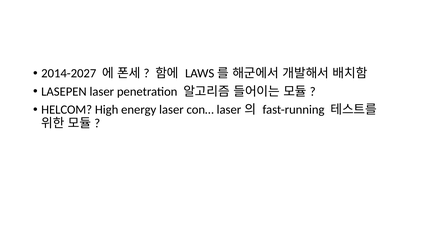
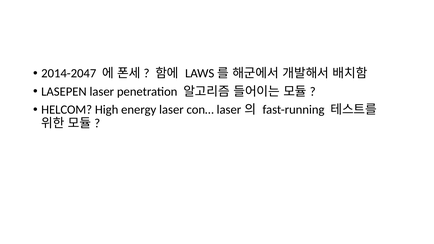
2014-2027: 2014-2027 -> 2014-2047 (69, 73)
